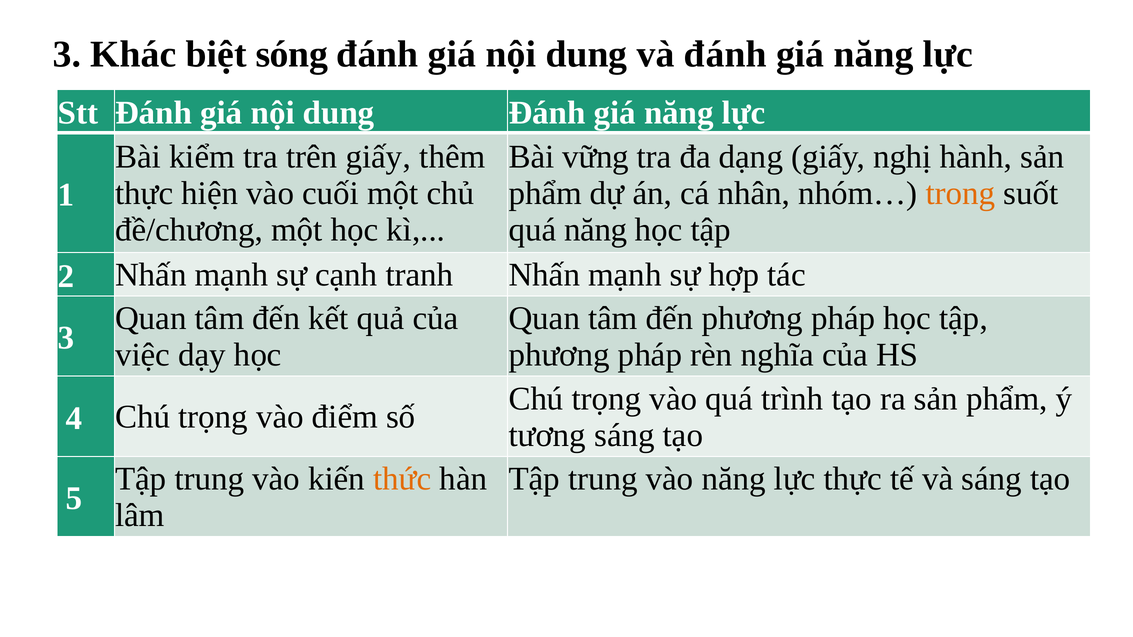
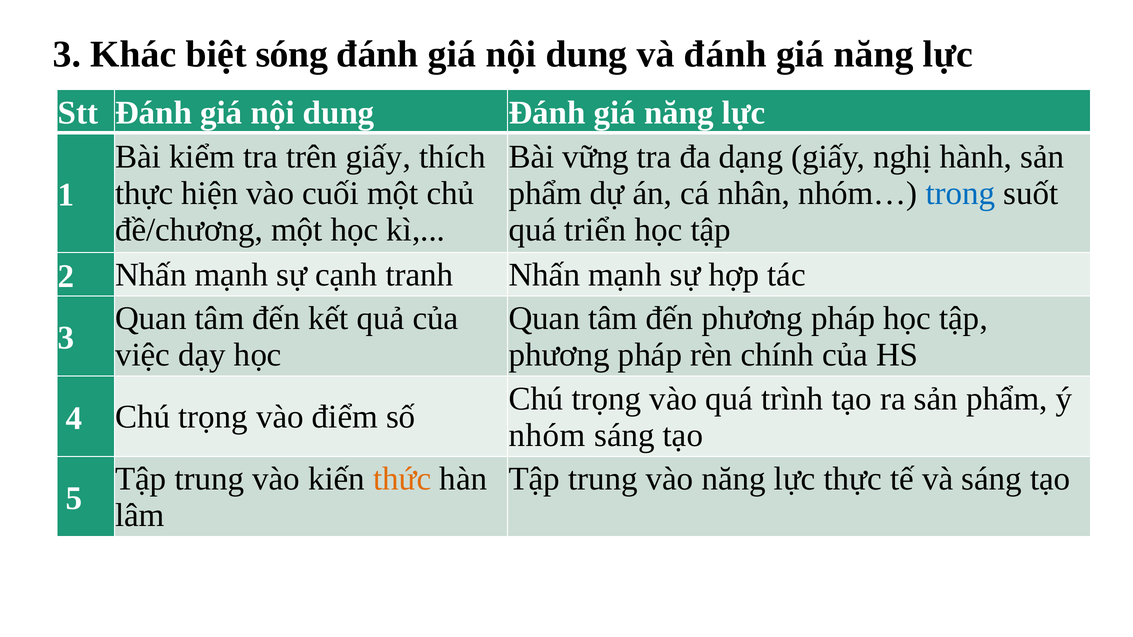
thêm: thêm -> thích (452, 157)
trong colour: orange -> blue (960, 193)
quá năng: năng -> triển (595, 230)
nghĩa: nghĩa -> chính (777, 355)
tương: tương -> nhóm (547, 435)
